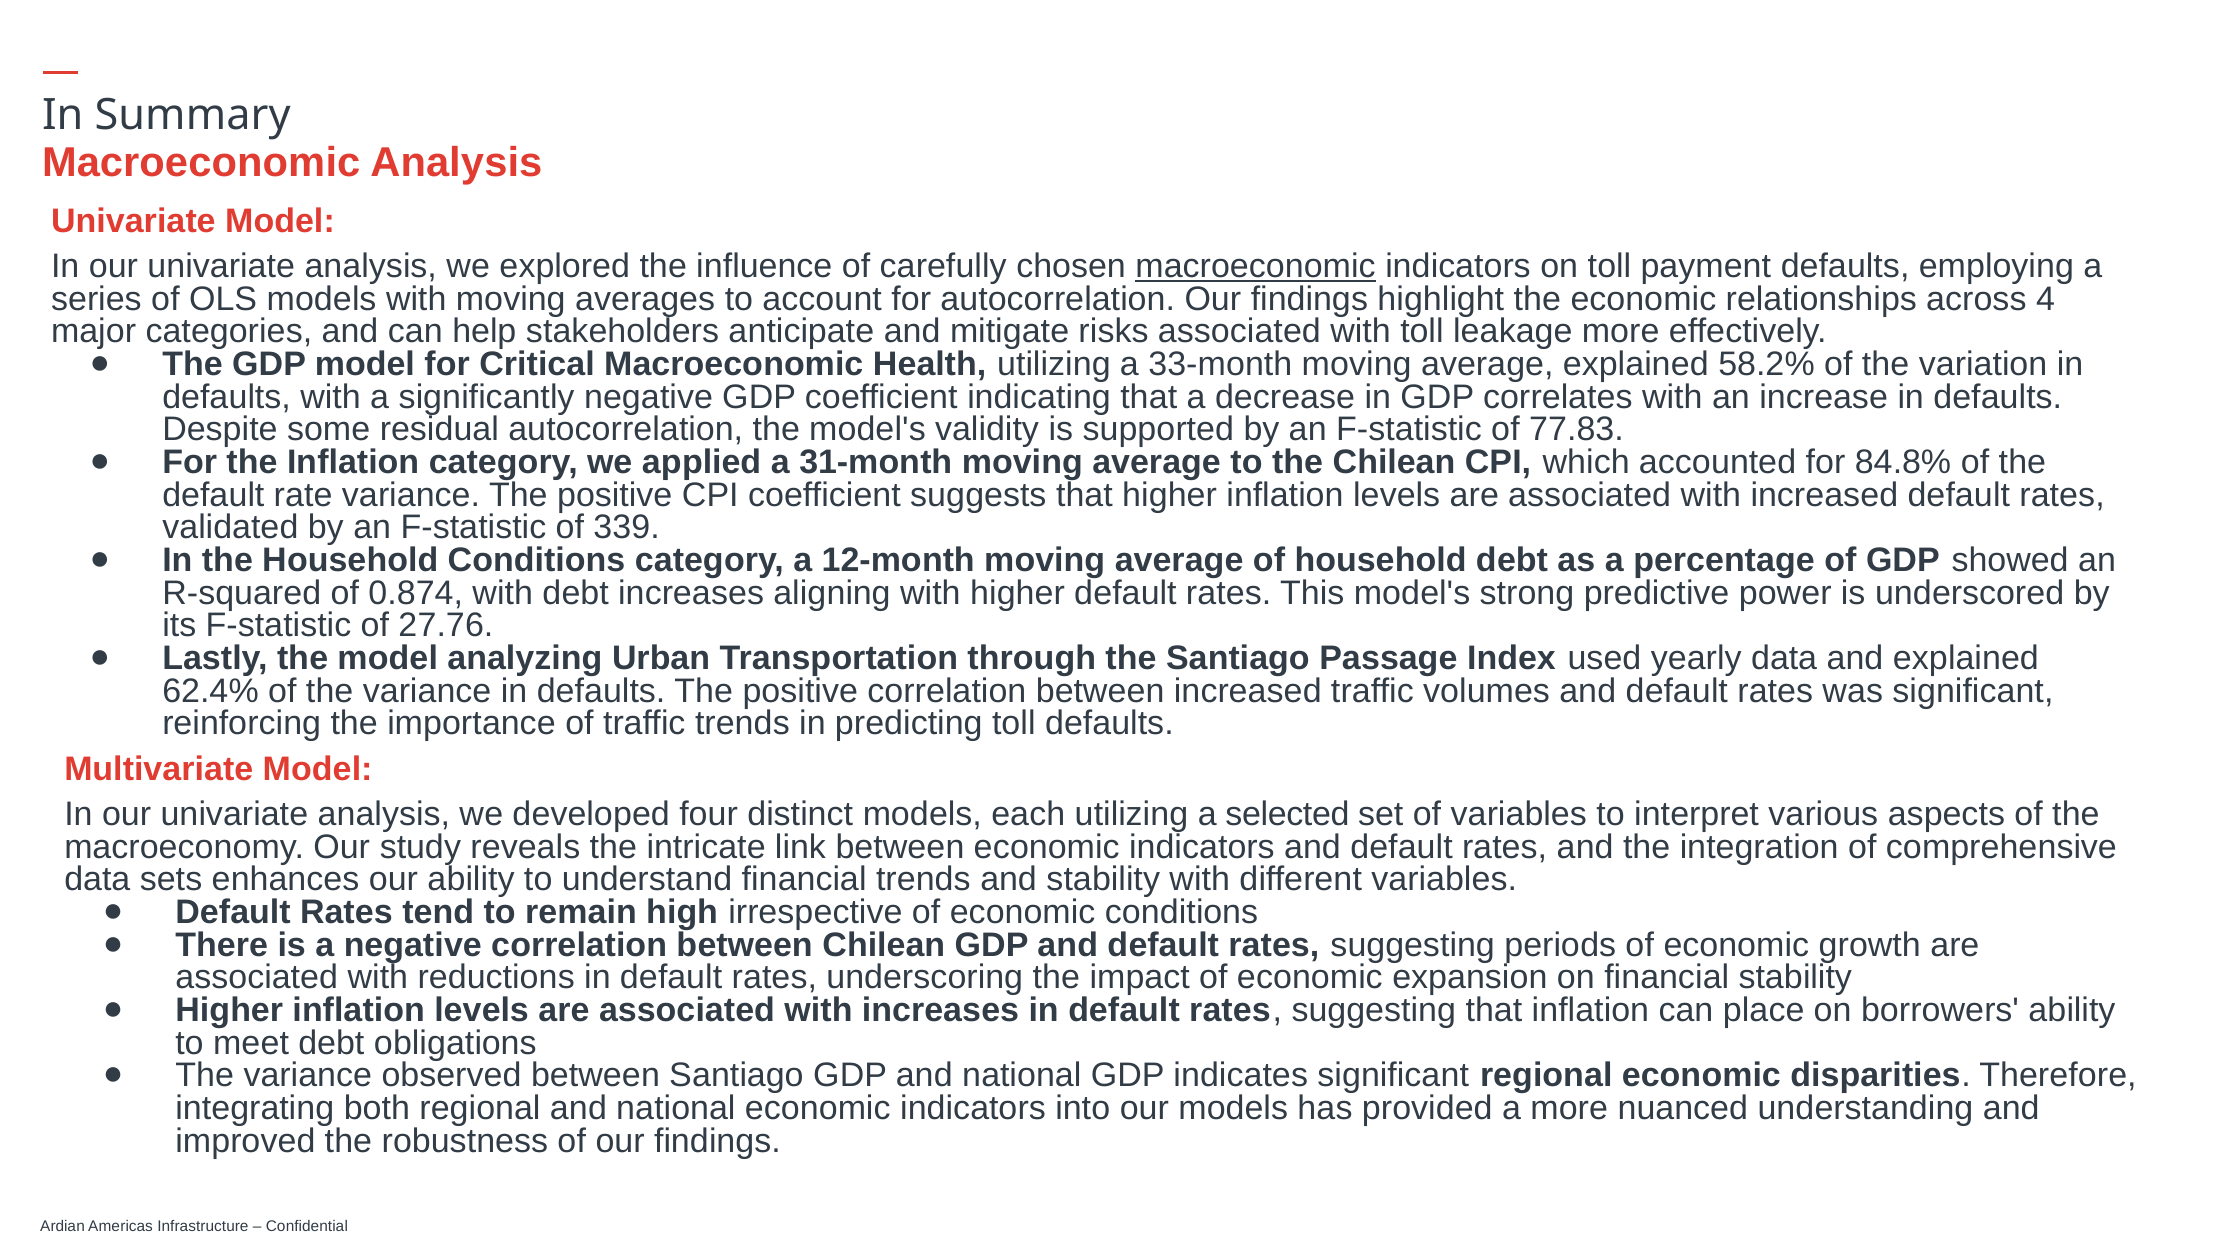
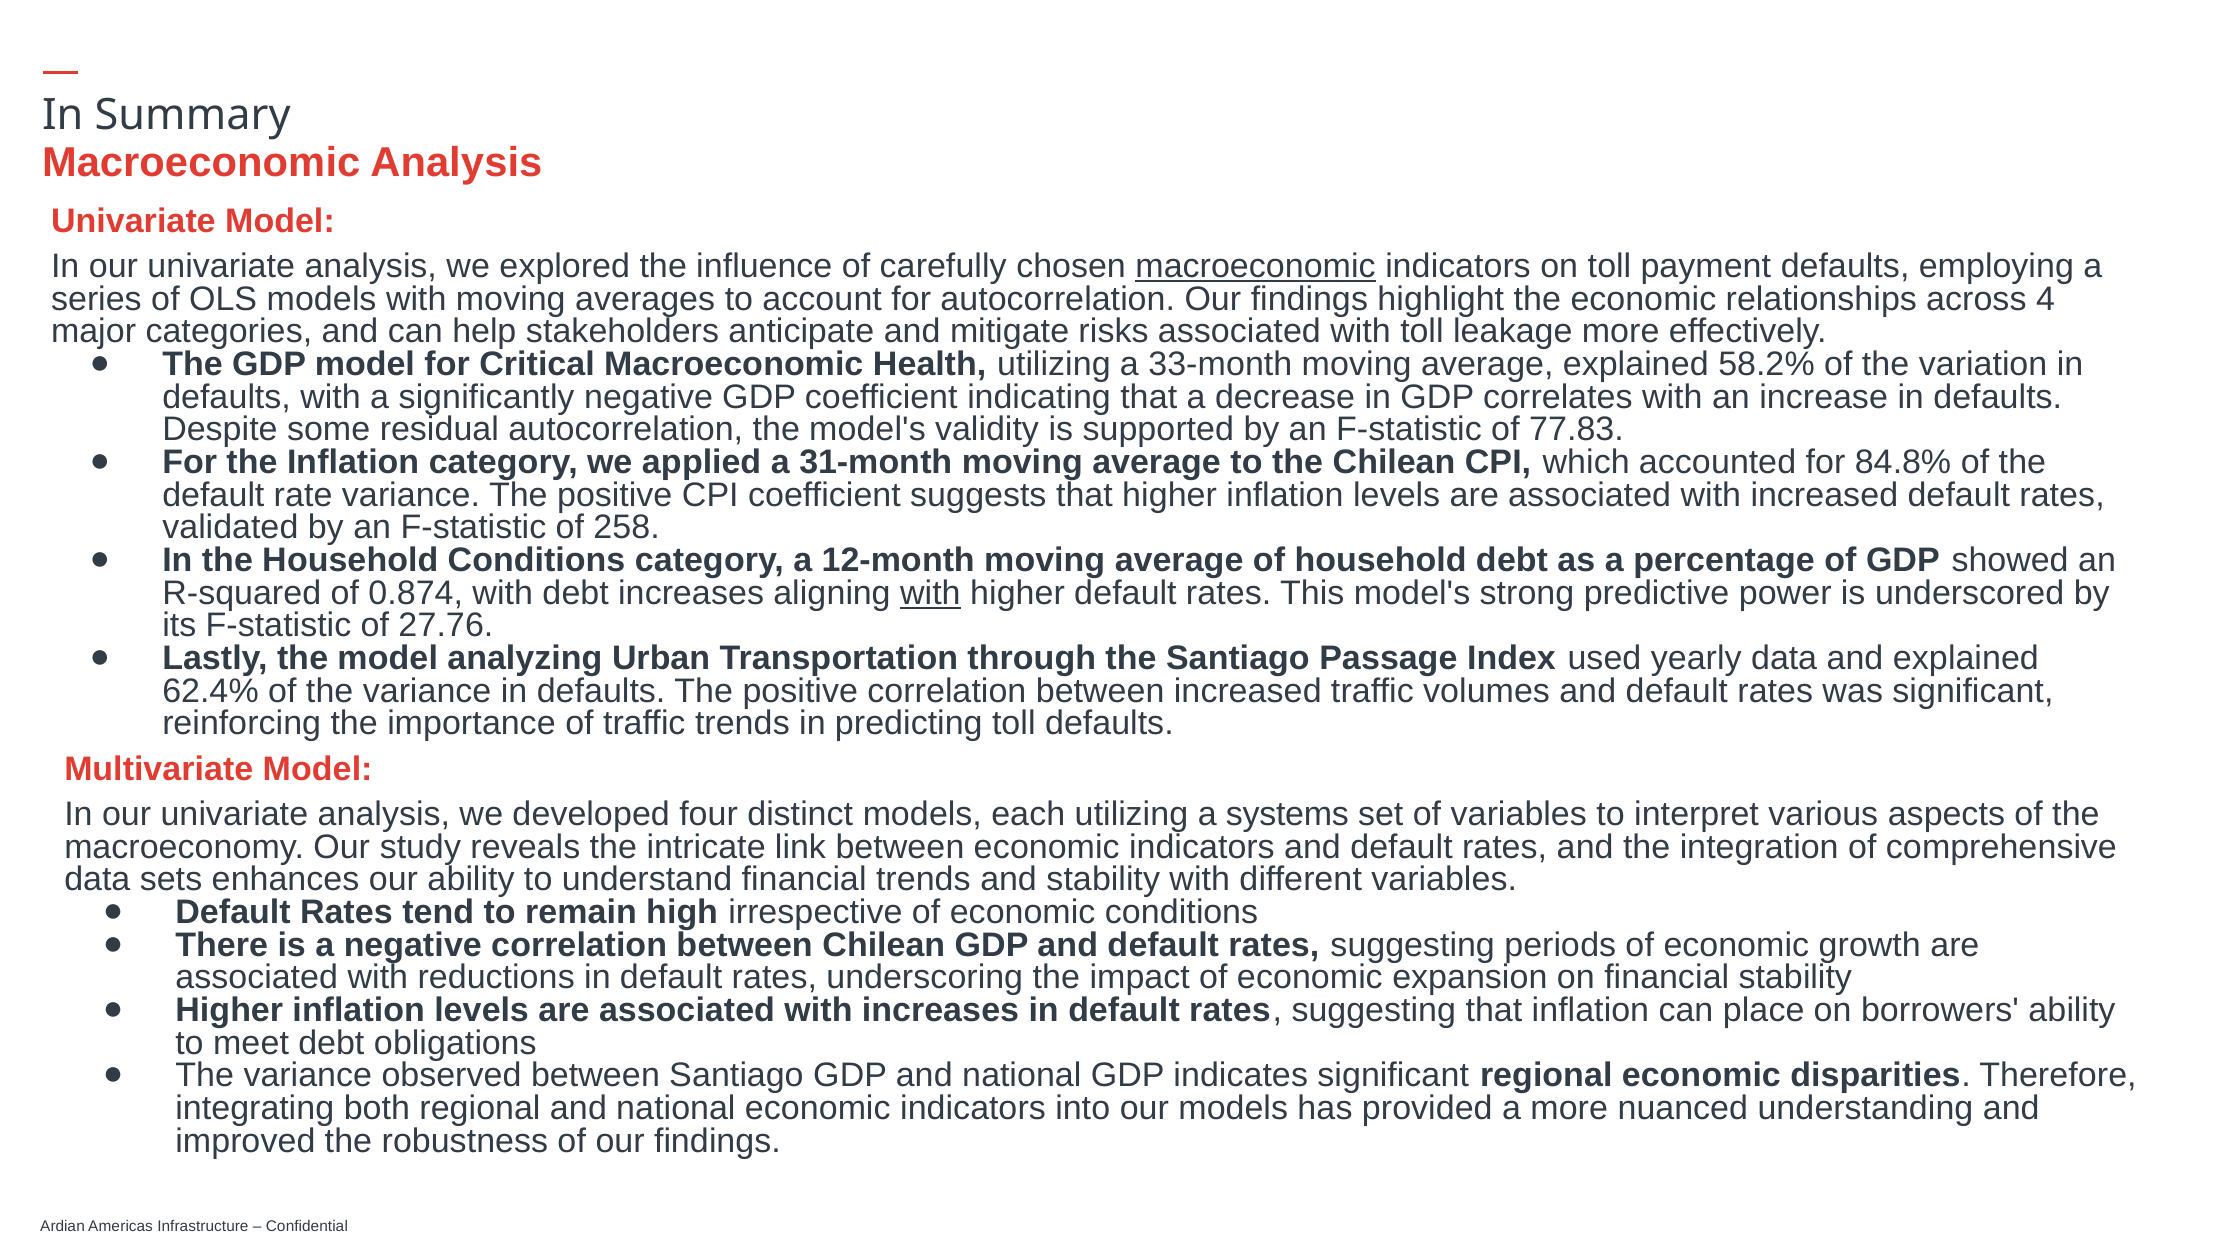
339: 339 -> 258 (627, 528)
with underline: none -> present (930, 593)
selected: selected -> systems (1287, 814)
